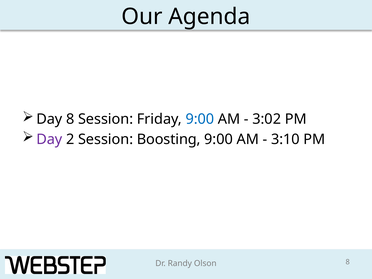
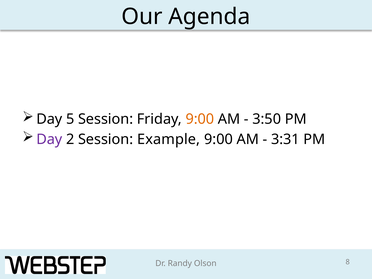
Day 8: 8 -> 5 (70, 119)
9:00 colour: blue -> orange (200, 119)
3:02: 3:02 -> 3:50 (267, 119)
Boosting: Boosting -> Example (169, 139)
3:10: 3:10 -> 3:31 (285, 139)
